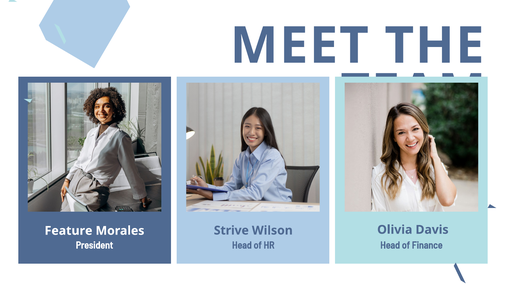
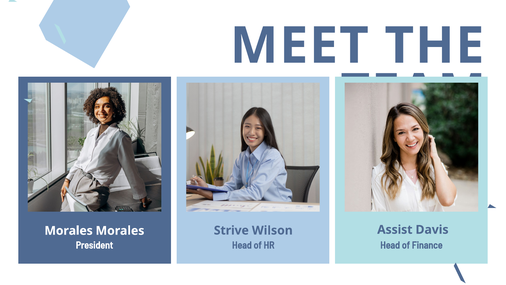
Feature: Feature -> Morales (69, 230)
Olivia: Olivia -> Assist (395, 229)
